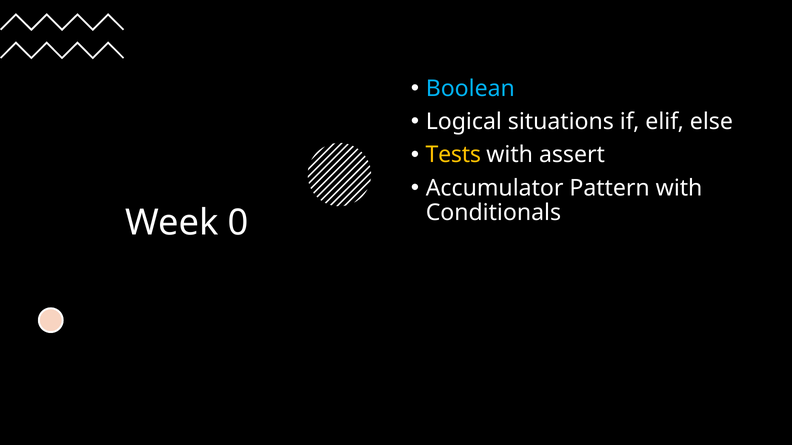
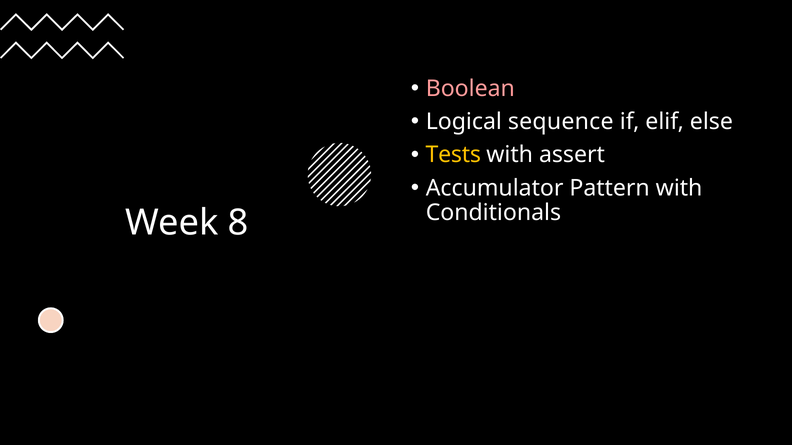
Boolean colour: light blue -> pink (470, 89)
situations: situations -> sequence (561, 122)
0: 0 -> 8 (238, 223)
